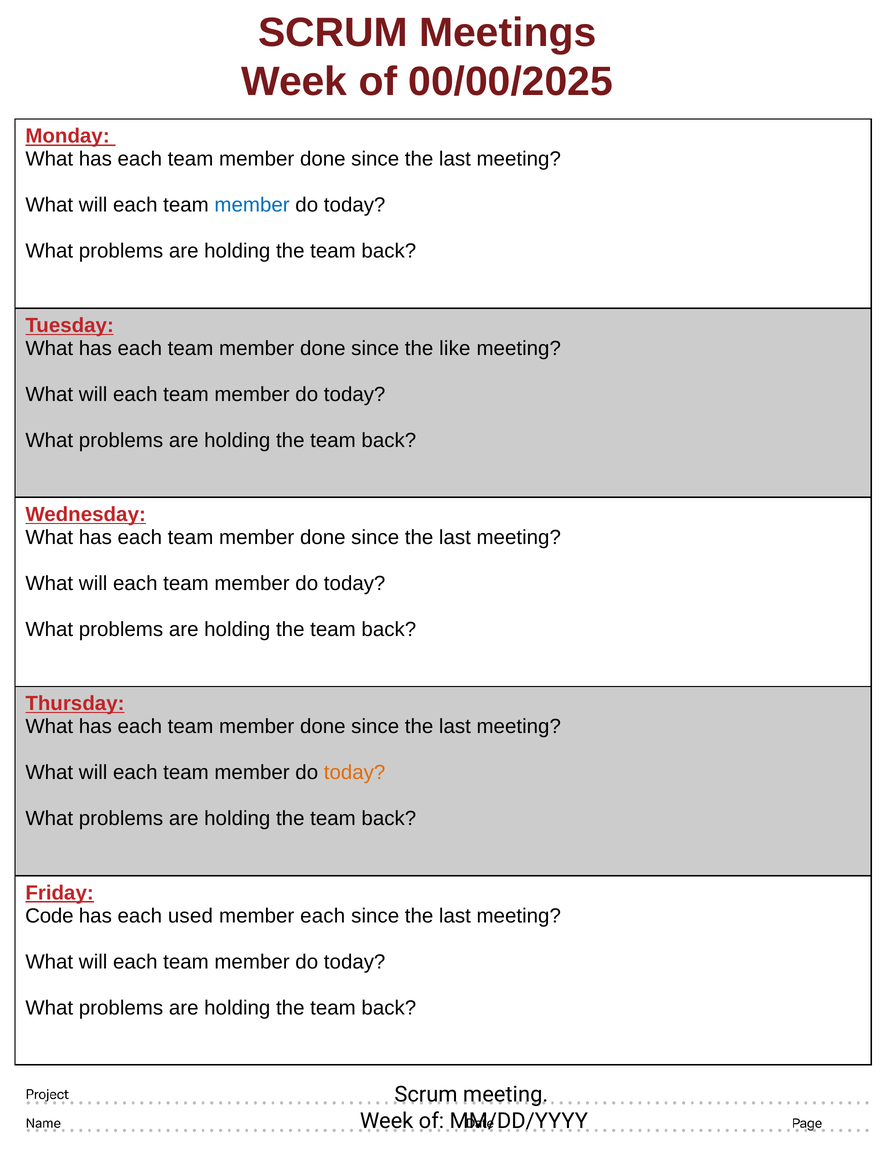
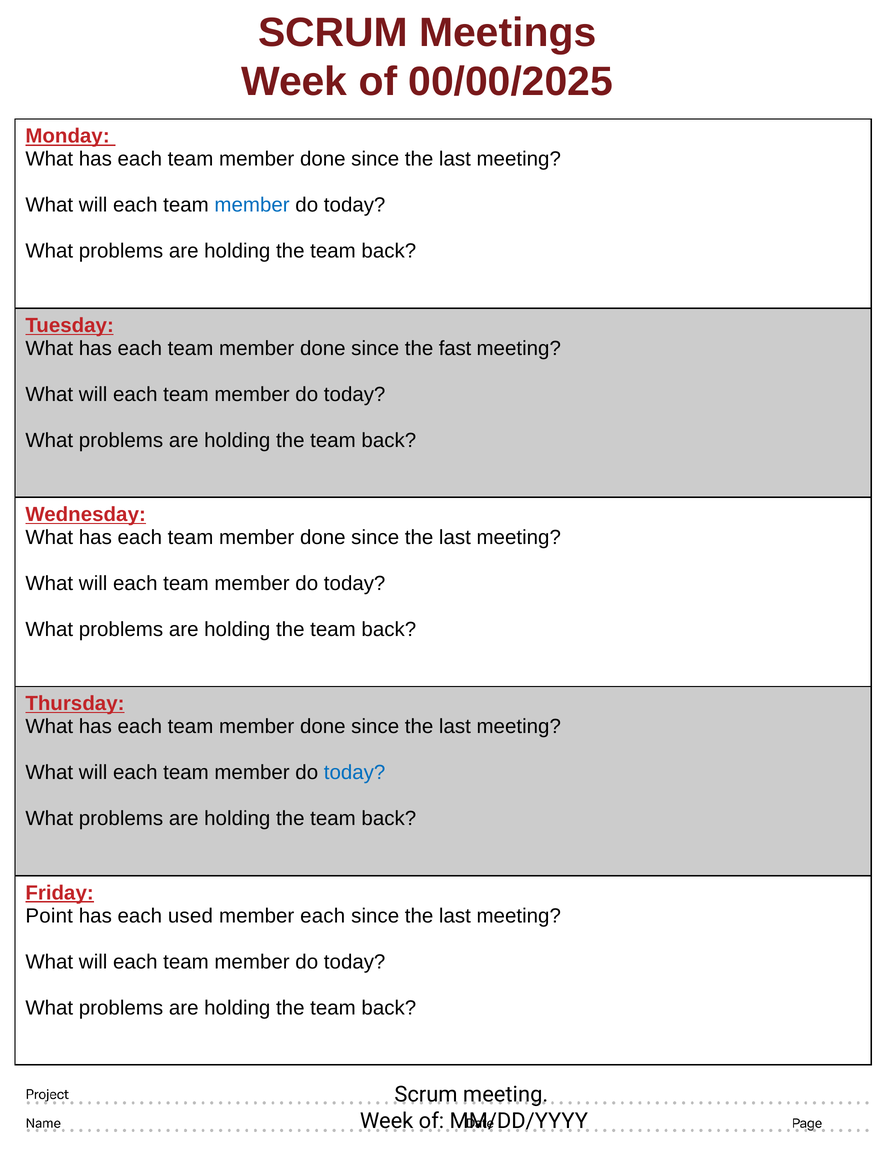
like: like -> fast (455, 348)
today colour: orange -> blue (355, 773)
Code: Code -> Point (49, 916)
